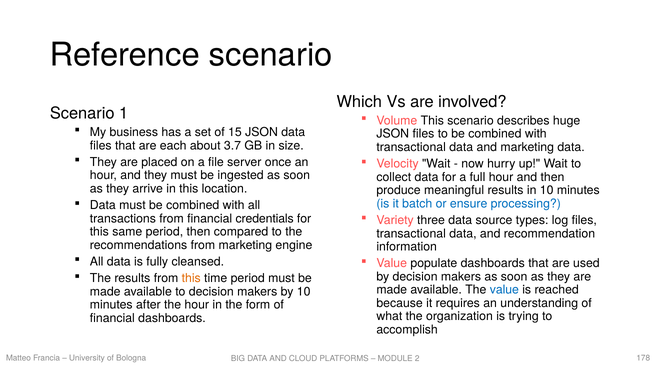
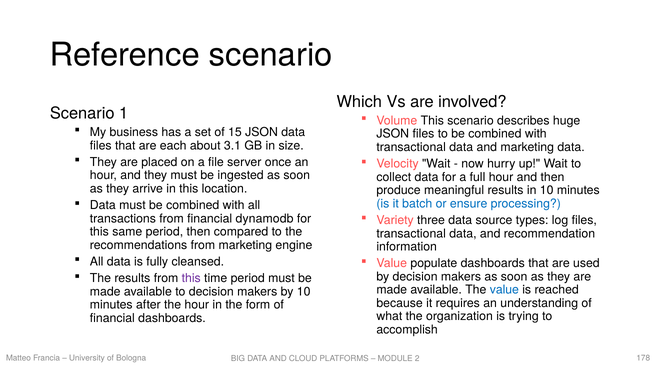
3.7: 3.7 -> 3.1 (233, 146)
credentials: credentials -> dynamodb (265, 219)
this colour: orange -> purple (191, 279)
